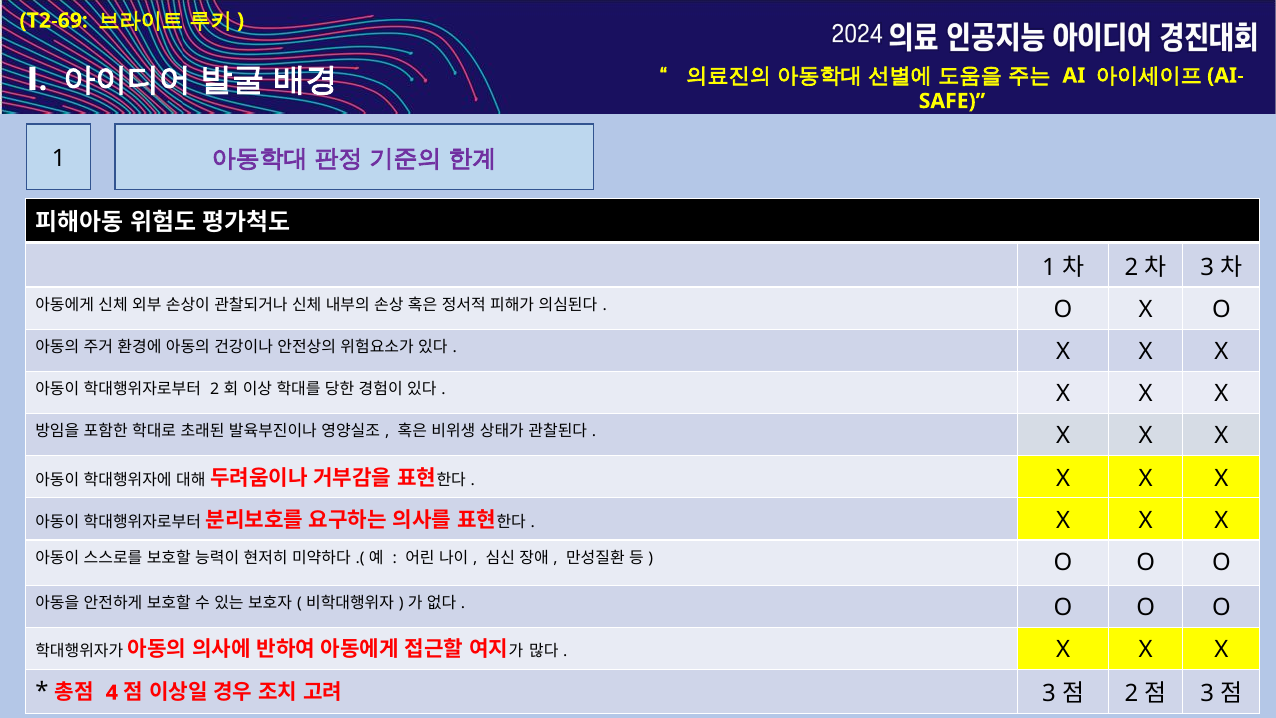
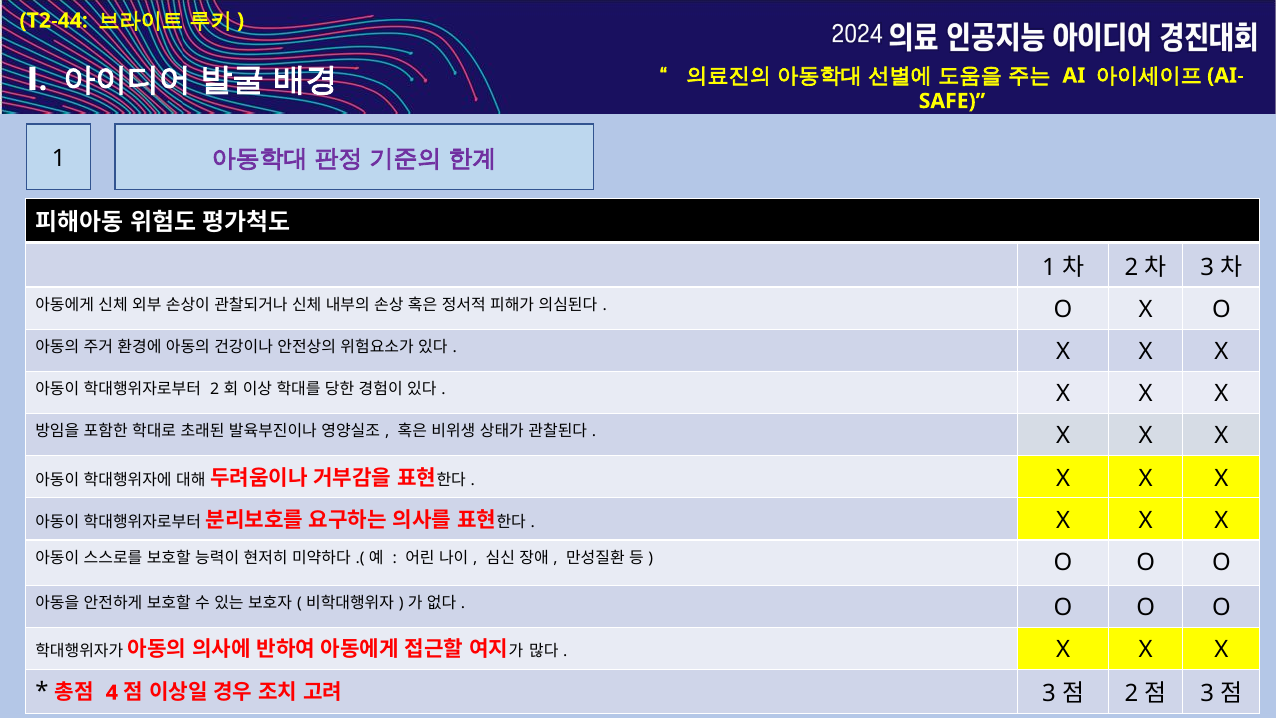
T2-69: T2-69 -> T2-44 (54, 21)
